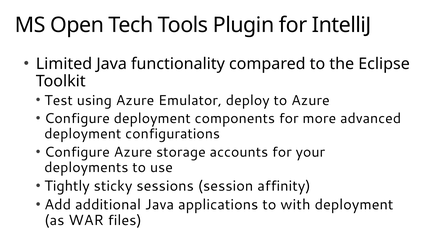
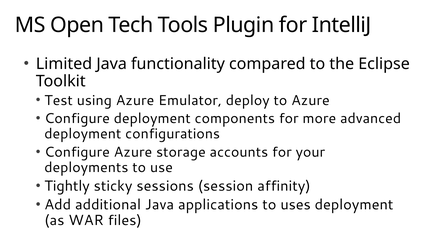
with: with -> uses (296, 204)
